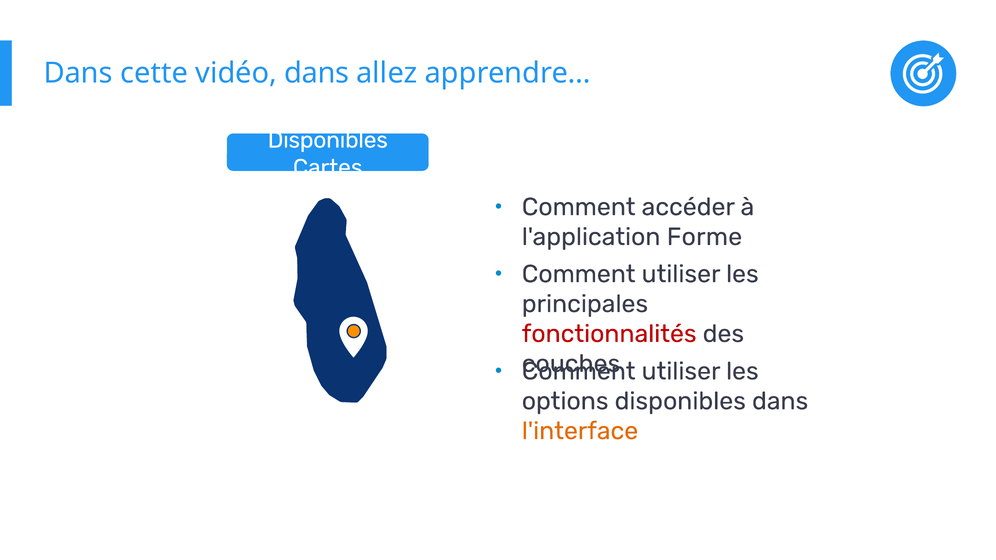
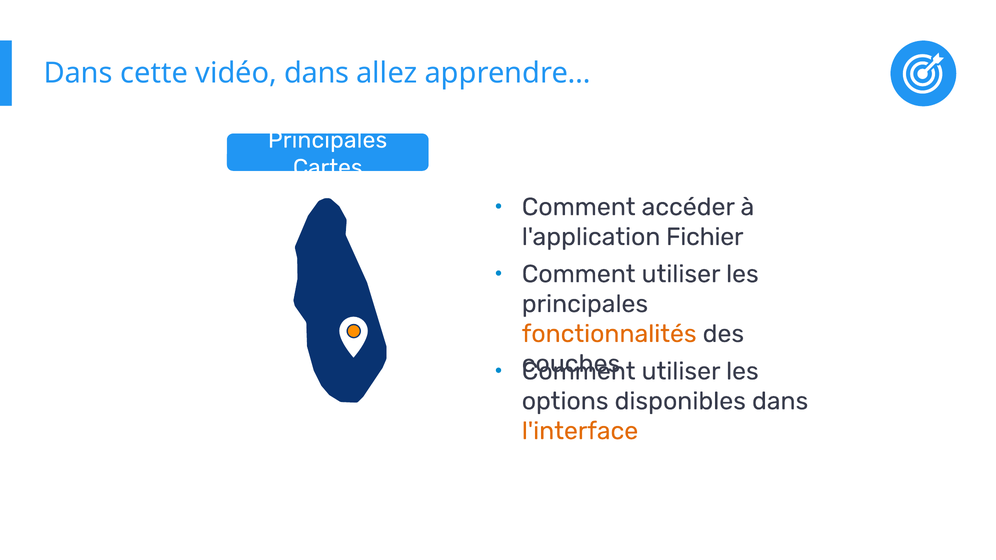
Disponibles: Disponibles -> Principales (328, 140)
Forme: Forme -> Fichier (705, 237)
fonctionnalités colour: red -> orange (609, 334)
